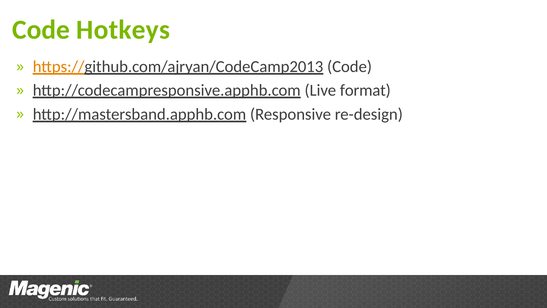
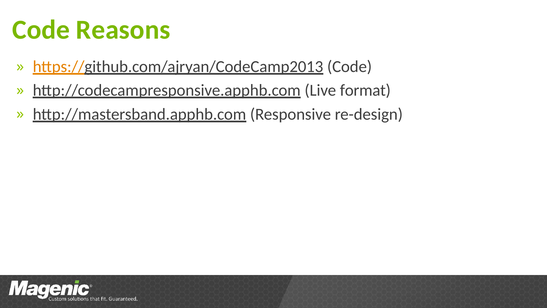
Hotkeys: Hotkeys -> Reasons (123, 30)
